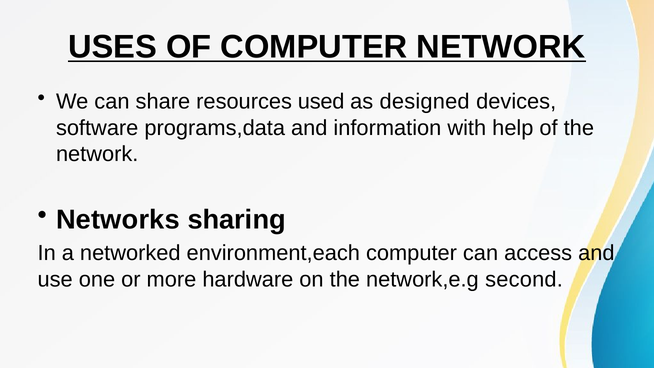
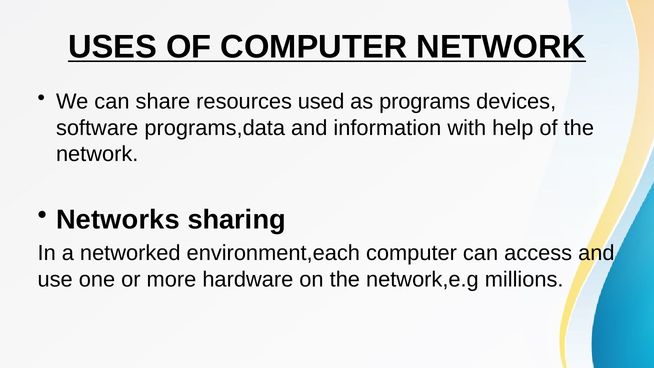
designed: designed -> programs (425, 102)
second: second -> millions (524, 279)
